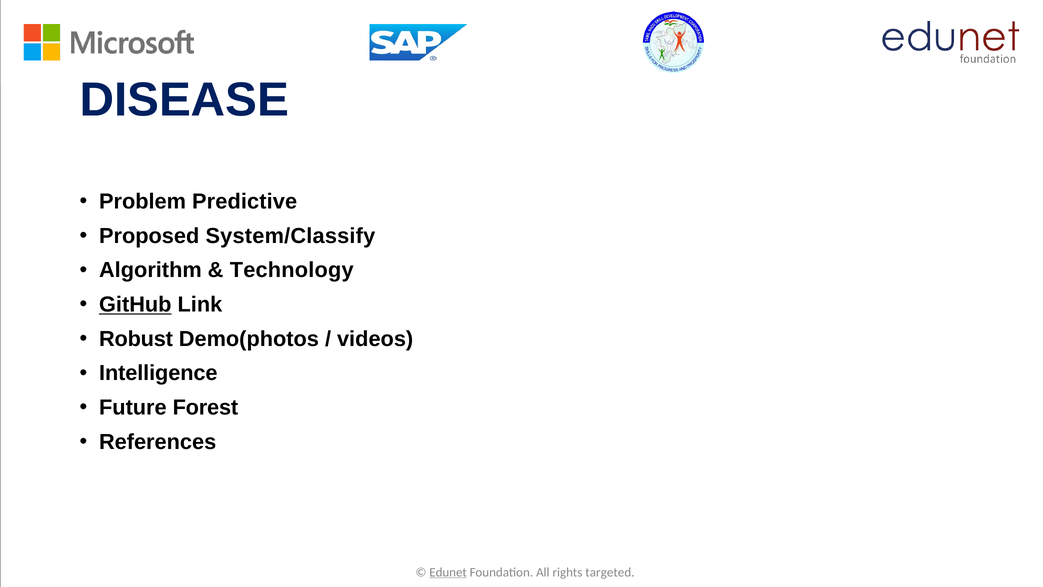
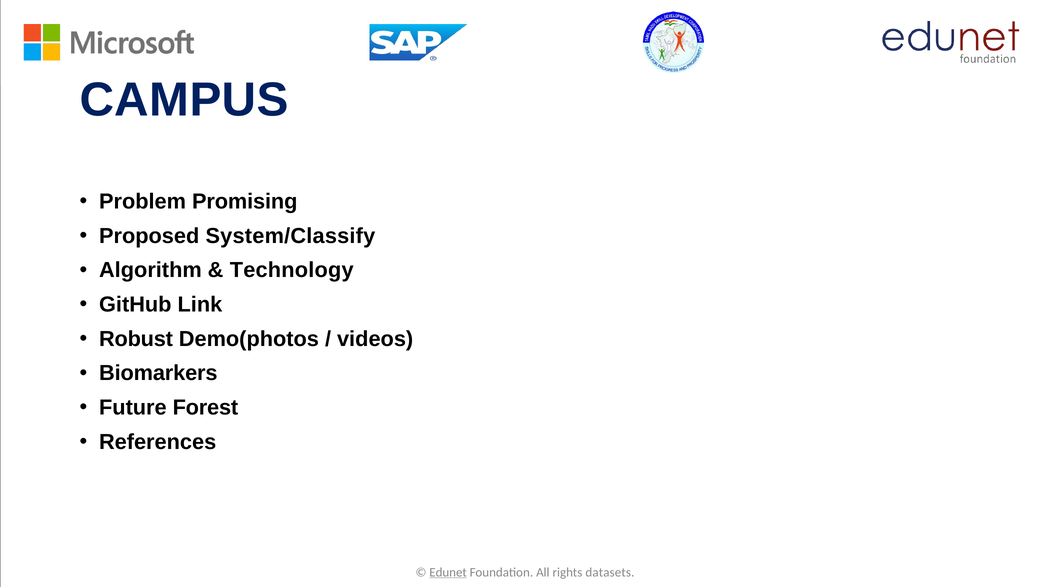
DISEASE: DISEASE -> CAMPUS (184, 100)
Predictive: Predictive -> Promising (245, 201)
GitHub underline: present -> none (135, 304)
Intelligence: Intelligence -> Biomarkers (158, 373)
targeted: targeted -> datasets (610, 572)
